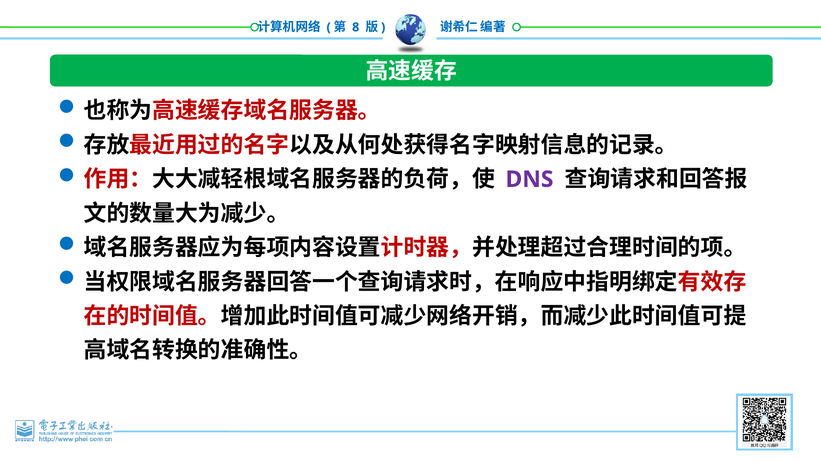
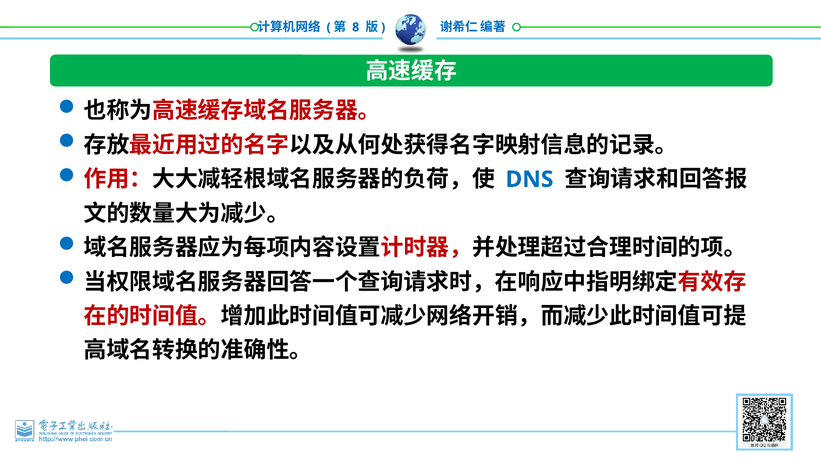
DNS colour: purple -> blue (529, 179)
